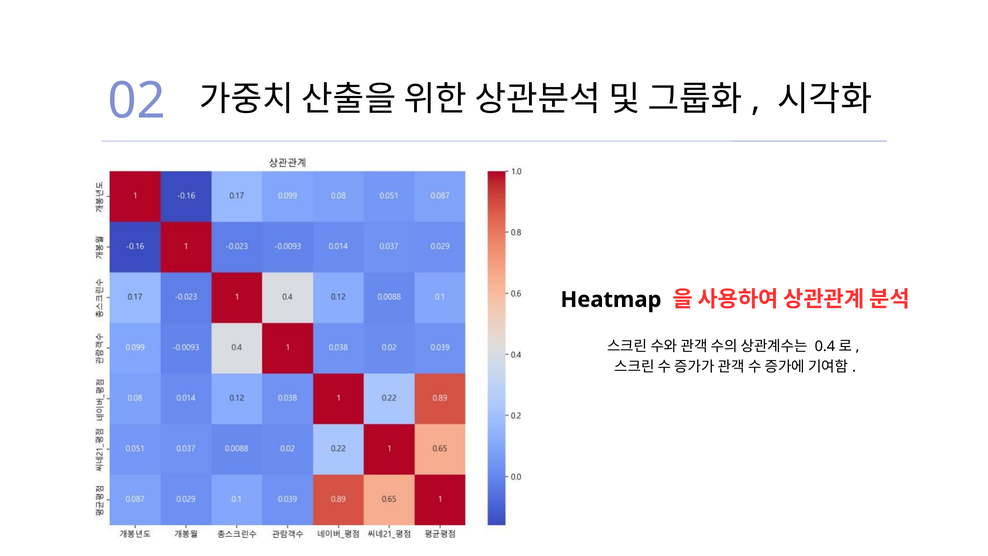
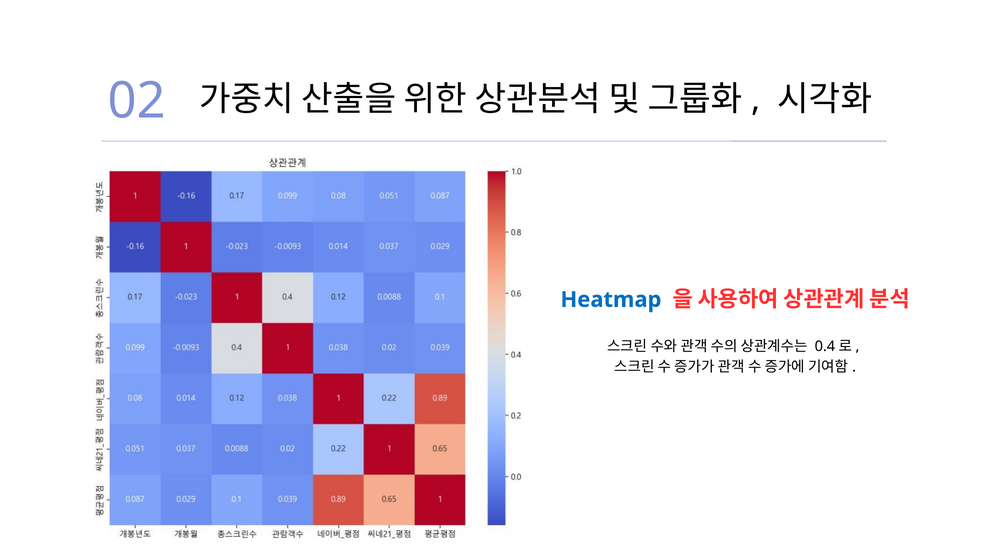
Heatmap colour: black -> blue (611, 300)
